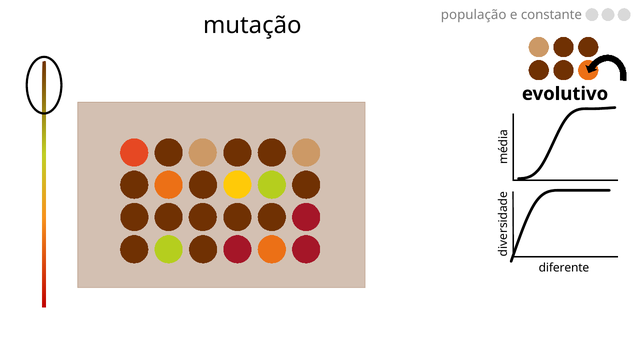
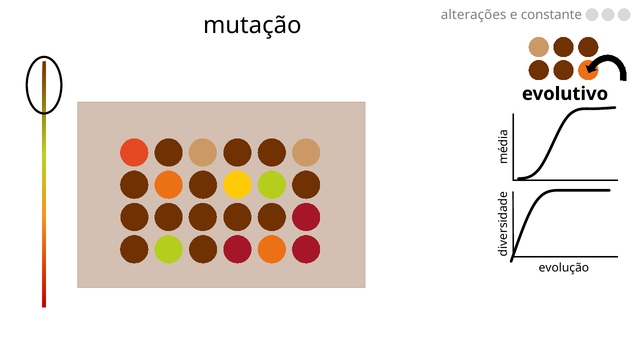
população: população -> alterações (474, 15)
diferente: diferente -> evolução (564, 268)
